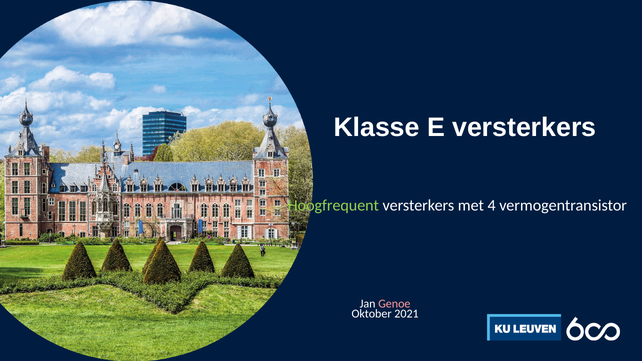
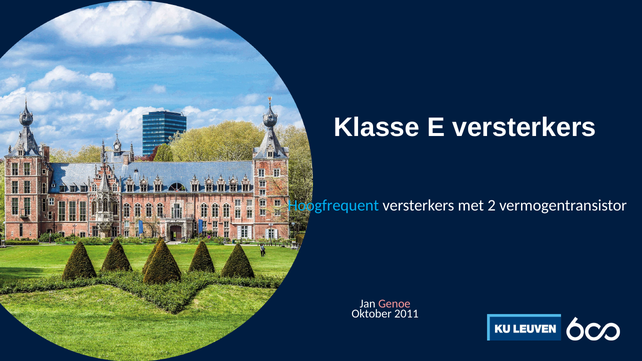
Hoogfrequent colour: light green -> light blue (333, 206)
4: 4 -> 2 (492, 206)
2021: 2021 -> 2011 (407, 314)
